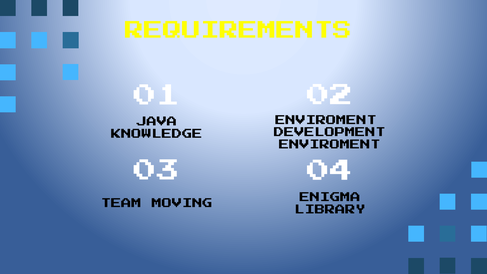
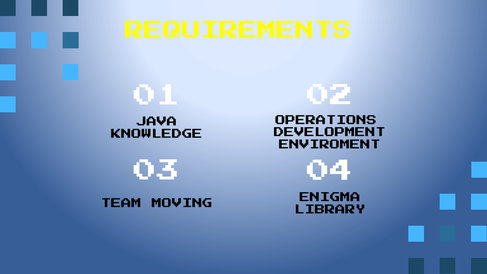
ENVIROMENT: ENVIROMENT -> OPERATIONS (326, 122)
